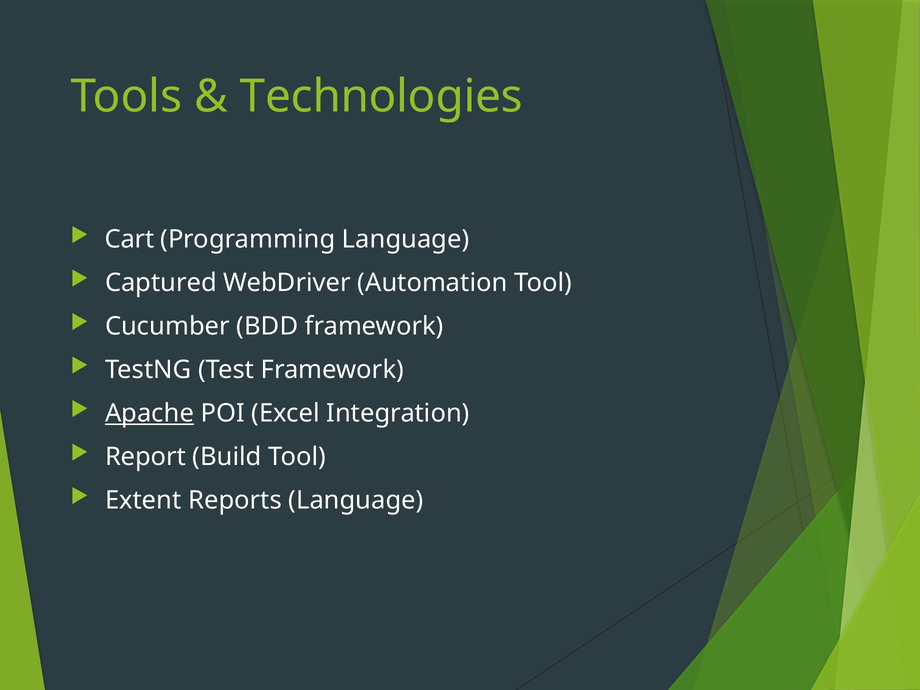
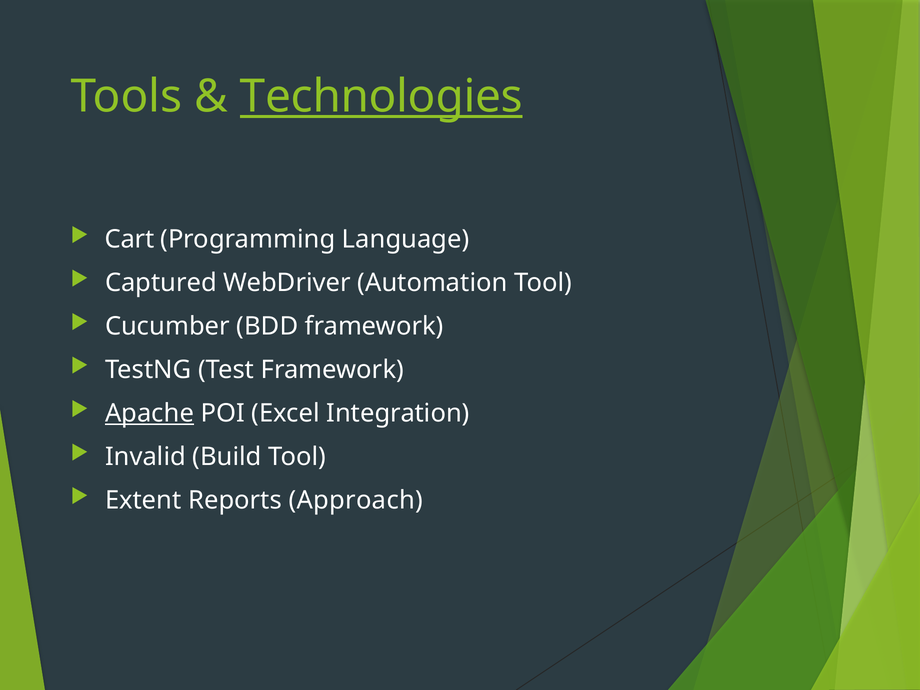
Technologies underline: none -> present (381, 97)
Report: Report -> Invalid (145, 457)
Reports Language: Language -> Approach (356, 500)
